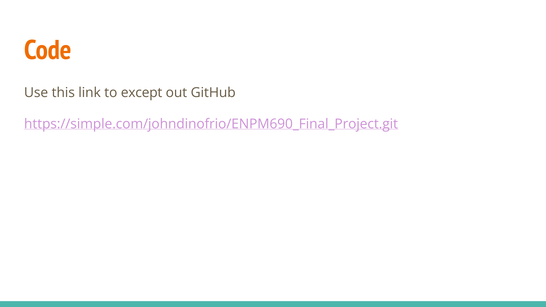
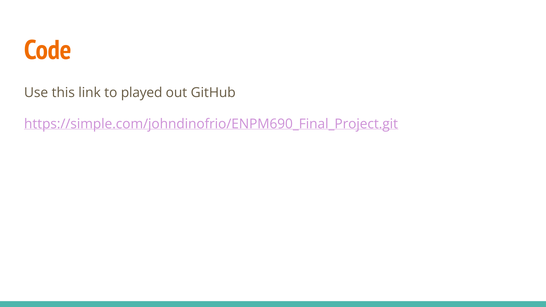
except: except -> played (142, 93)
